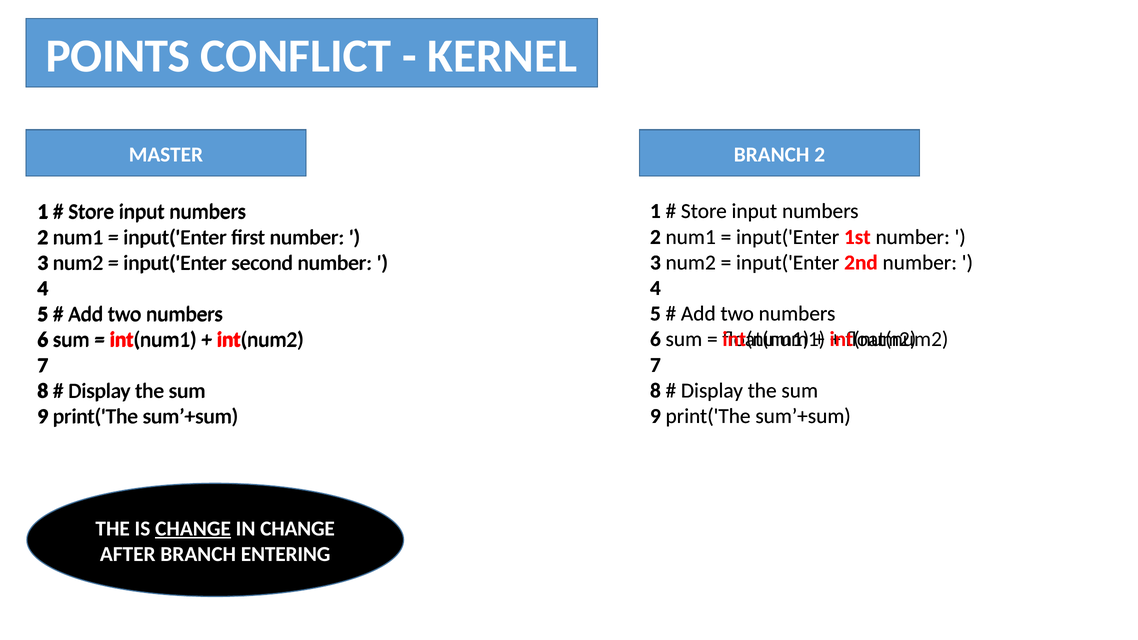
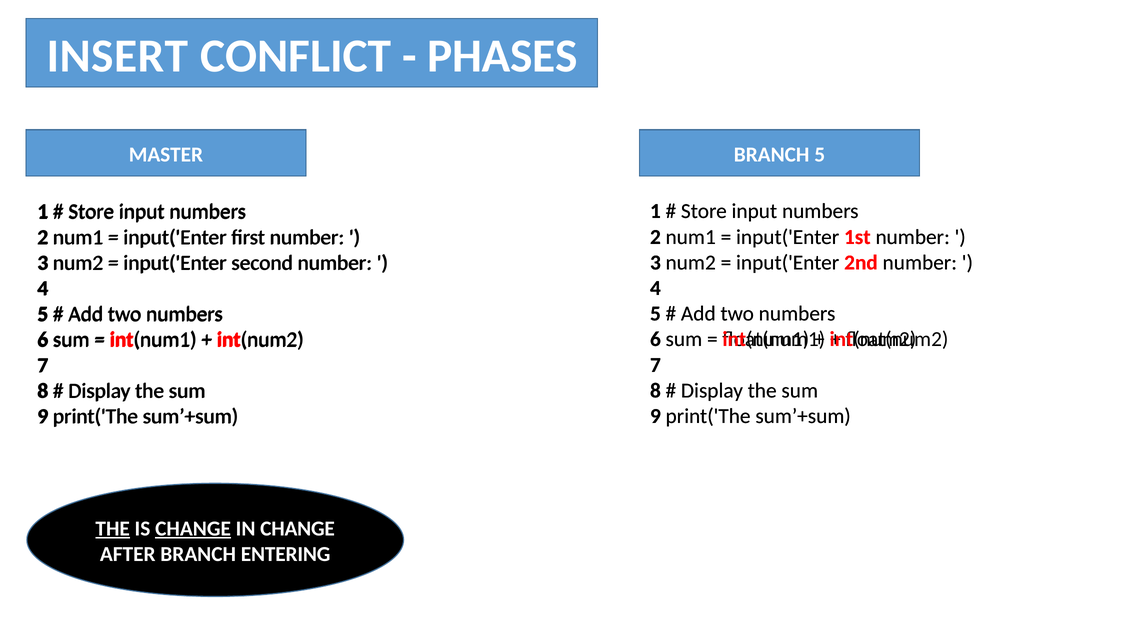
POINTS: POINTS -> INSERT (118, 56)
KERNEL: KERNEL -> PHASES (502, 56)
BRANCH 2: 2 -> 5 (820, 155)
THE underline: none -> present (113, 529)
